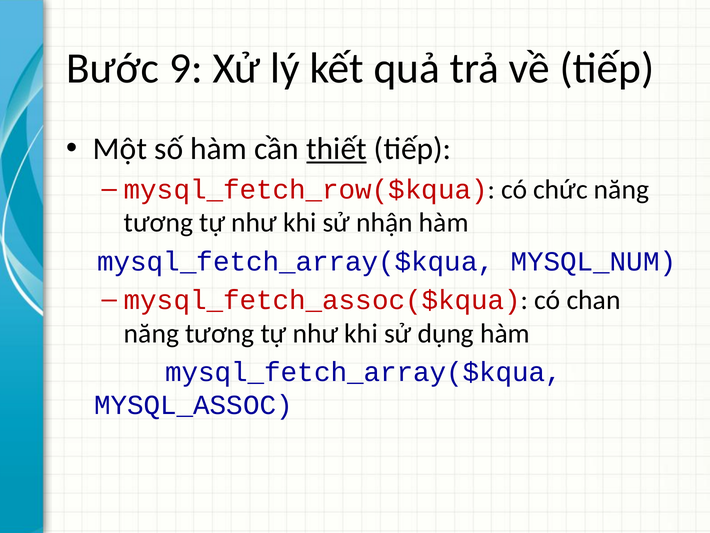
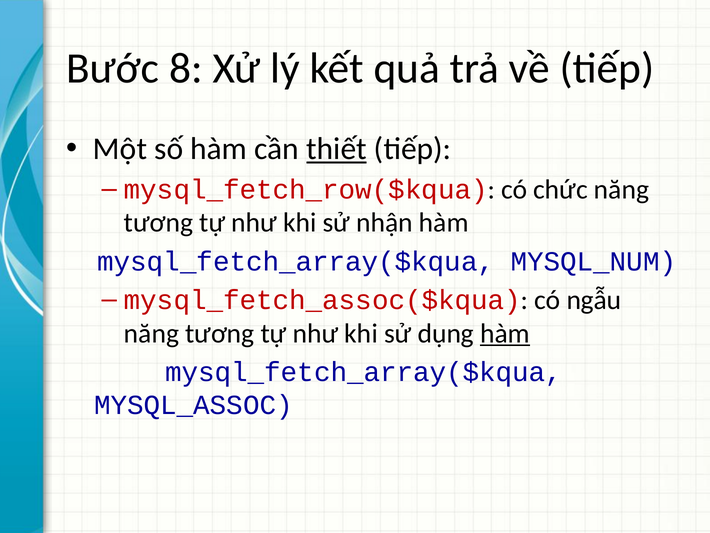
9: 9 -> 8 (186, 68)
chan: chan -> ngẫu (594, 300)
hàm underline: none -> present (505, 333)
